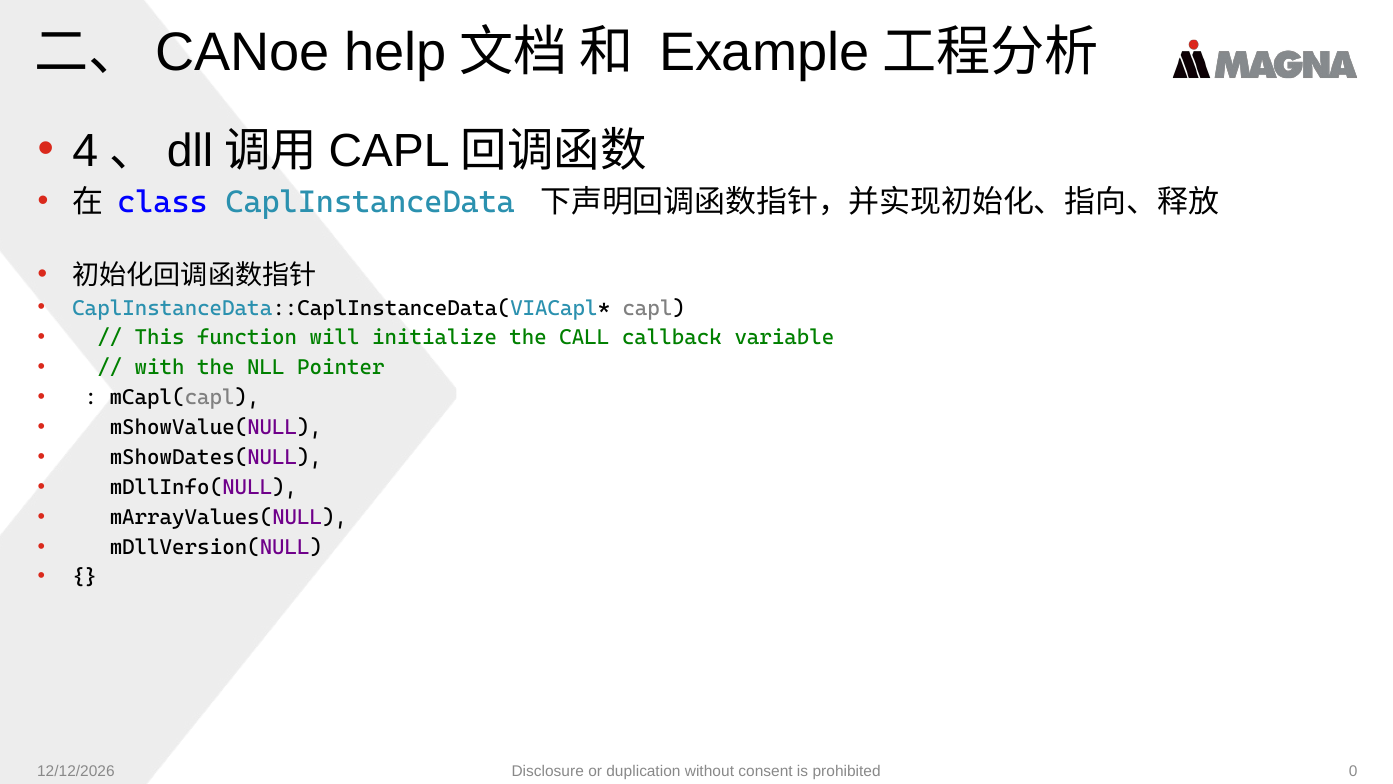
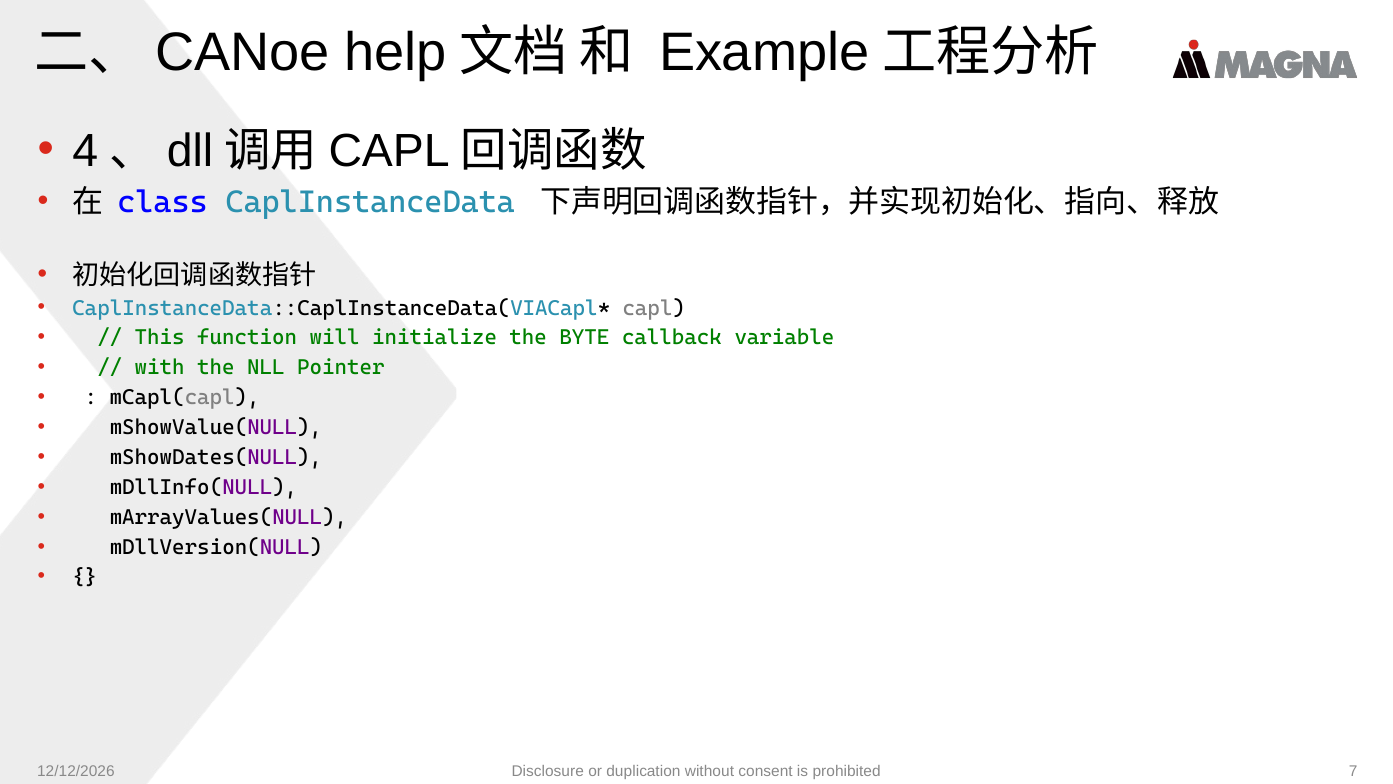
CALL: CALL -> BYTE (584, 338)
0: 0 -> 7 (1353, 771)
